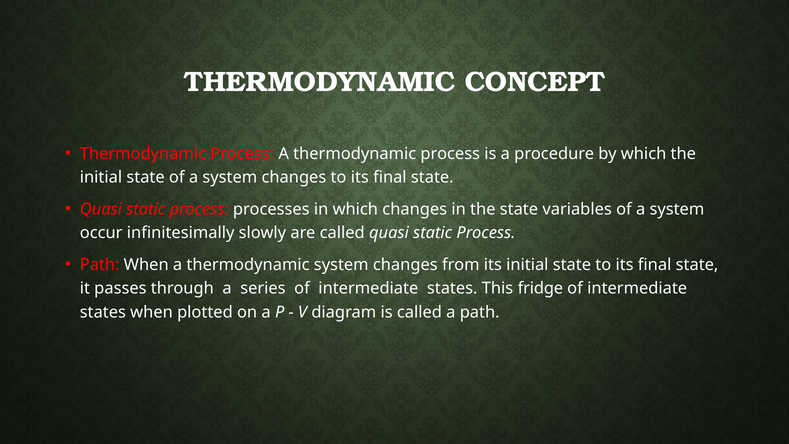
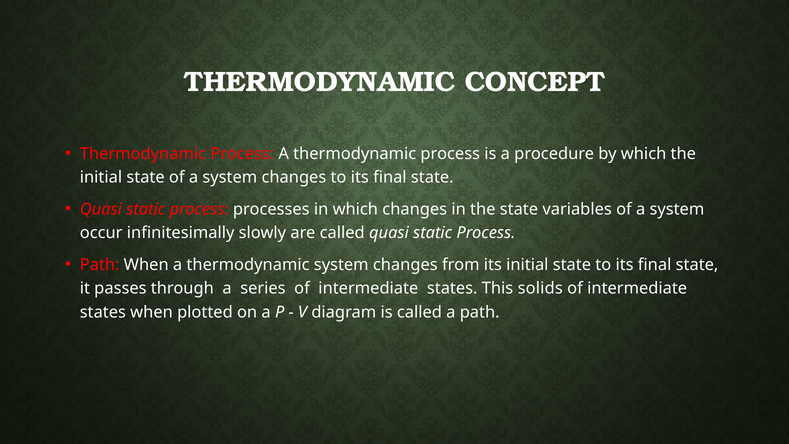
fridge: fridge -> solids (540, 288)
